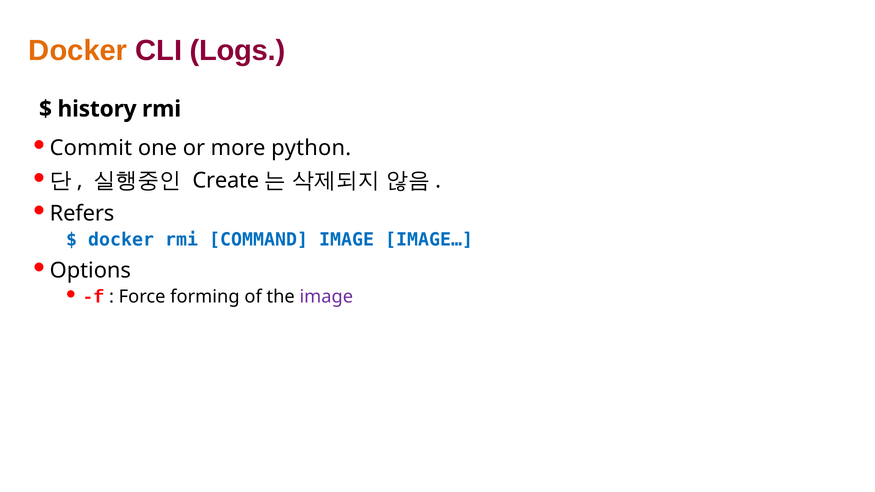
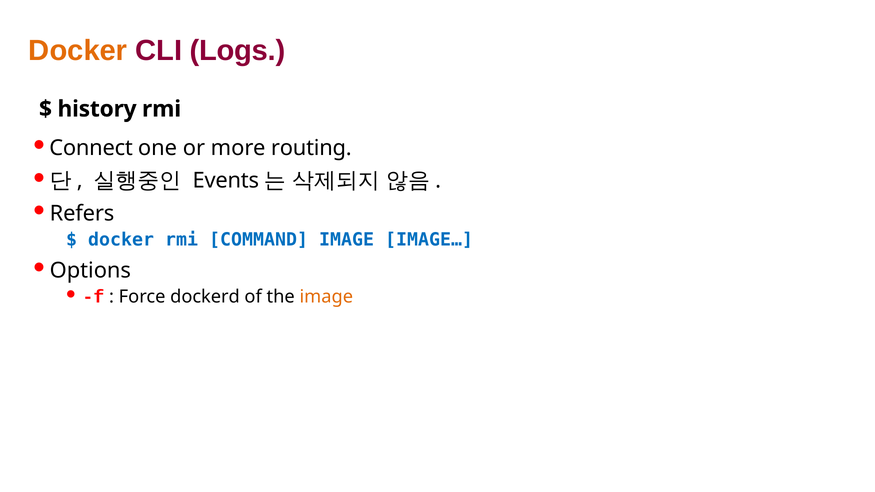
Commit: Commit -> Connect (91, 148)
python: python -> routing (311, 148)
Create: Create -> Events (226, 181)
forming: forming -> dockerd (205, 297)
image colour: purple -> orange (326, 297)
